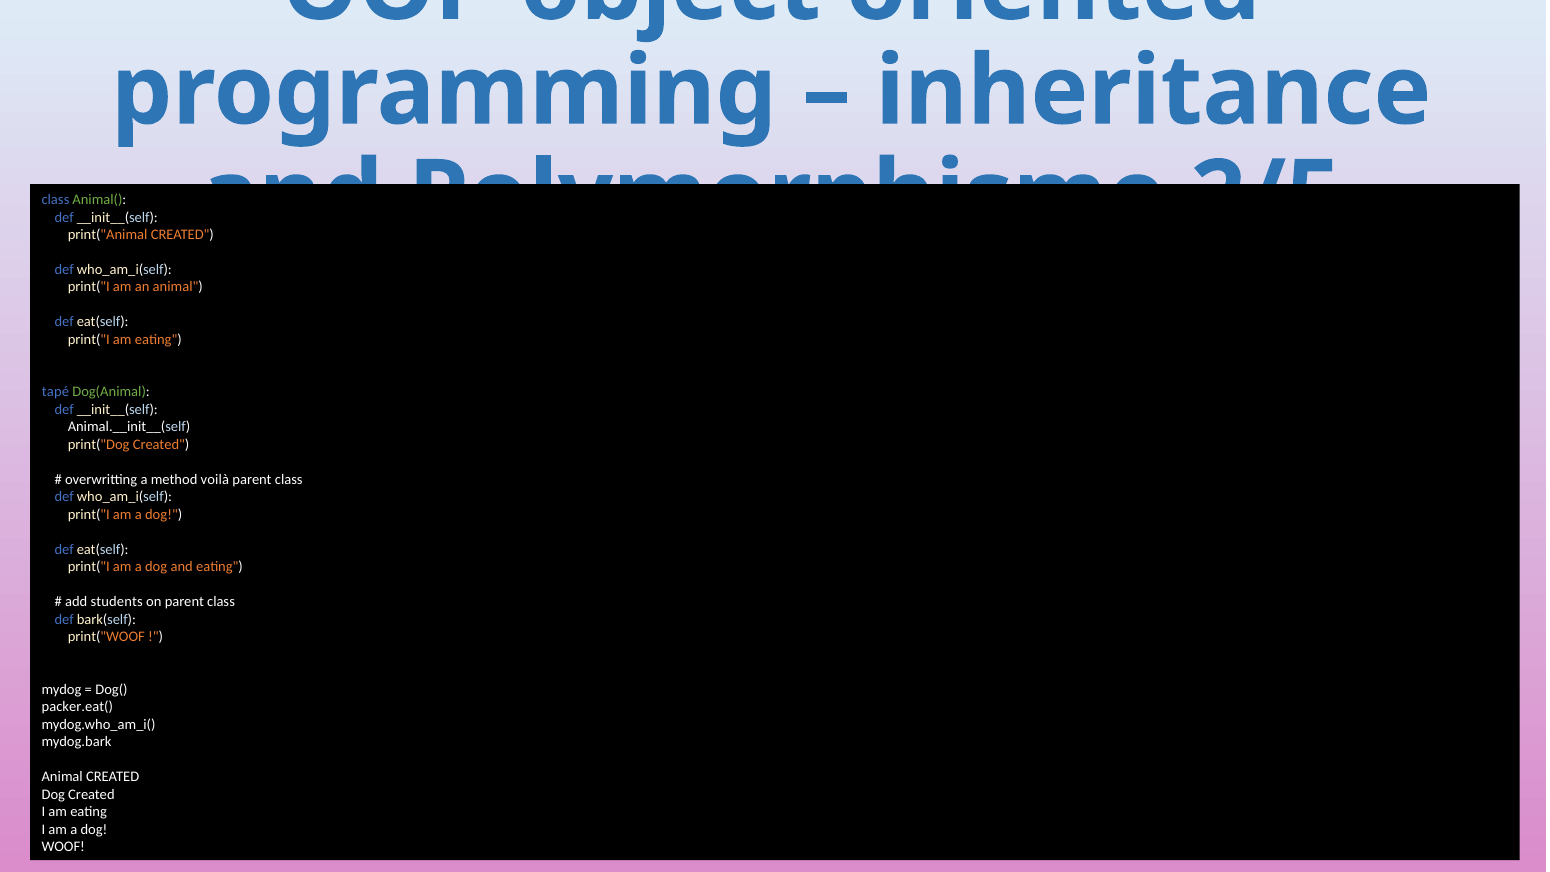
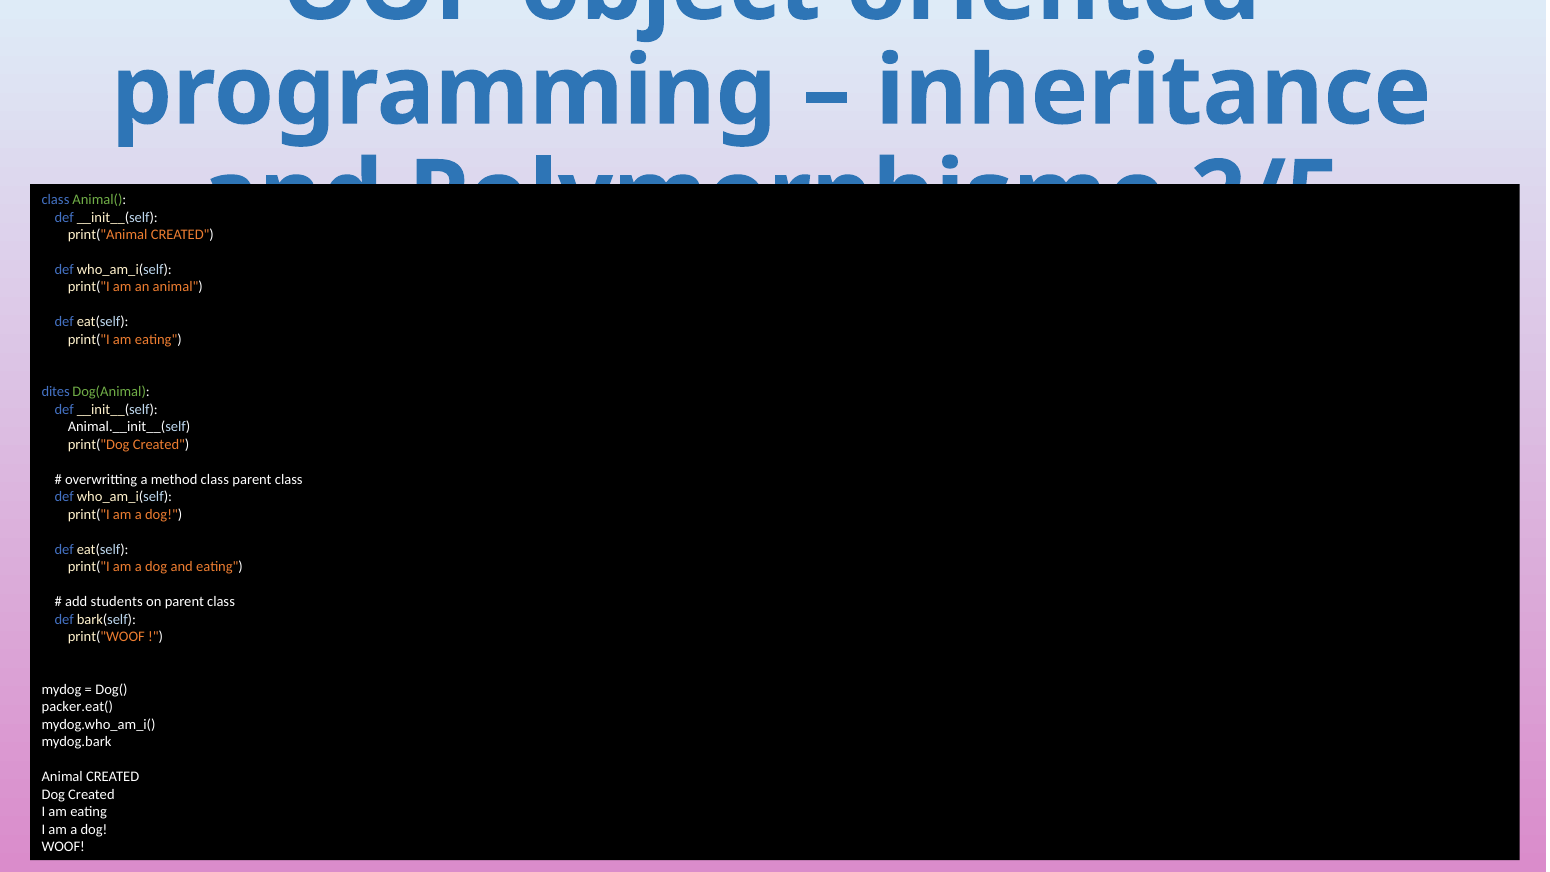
tapé: tapé -> dites (56, 392)
method voilà: voilà -> class (215, 479)
